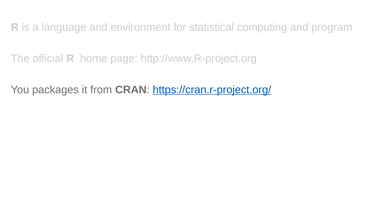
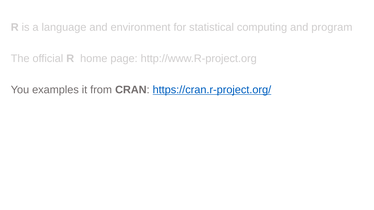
packages: packages -> examples (55, 90)
